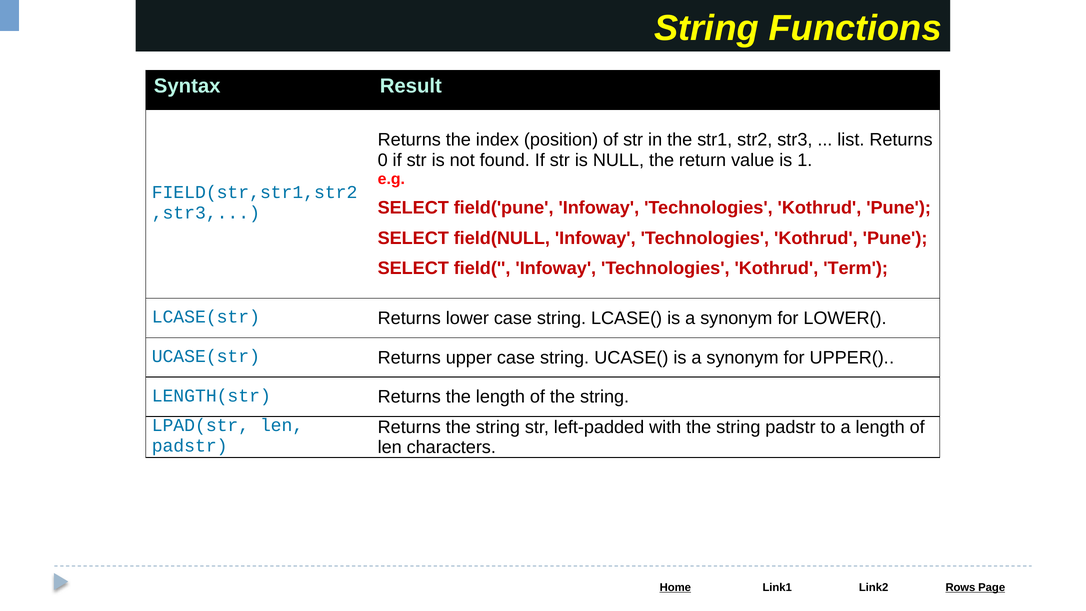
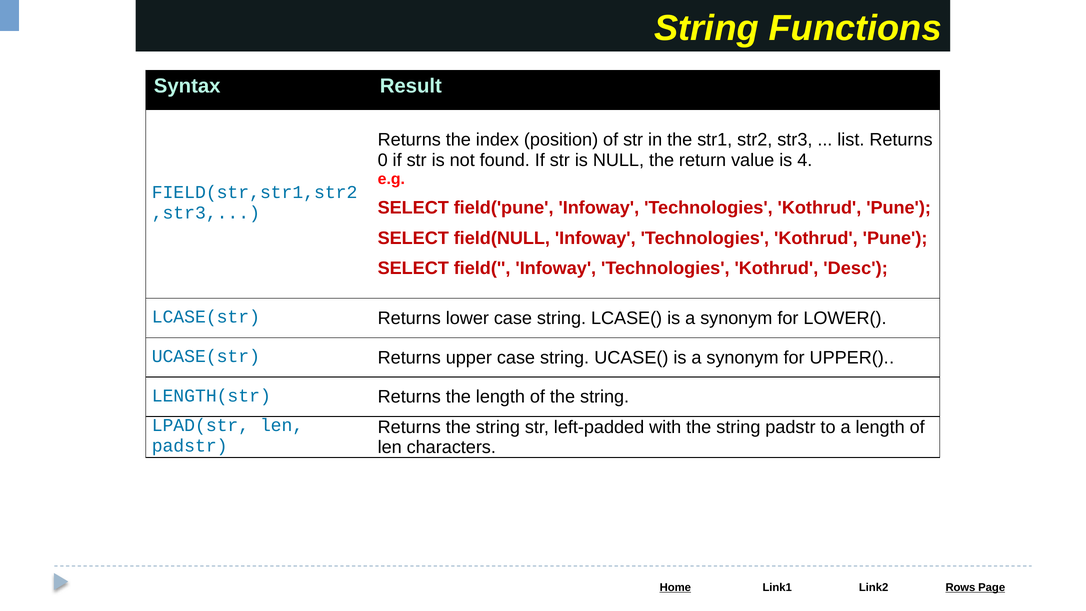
1: 1 -> 4 (805, 160)
Term: Term -> Desc (856, 268)
